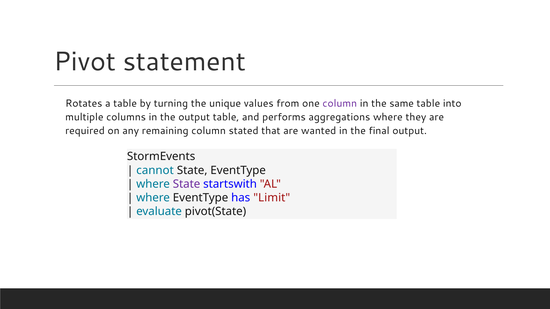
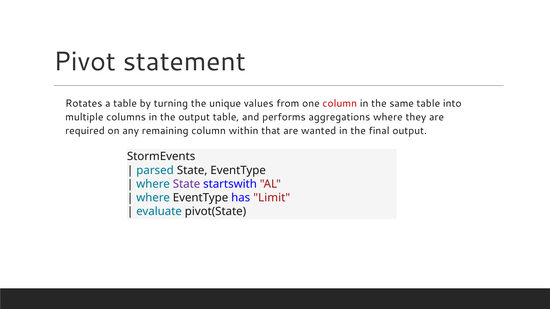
column colour: purple -> red (340, 104)
stated: stated -> within (244, 131)
cannot: cannot -> parsed (155, 170)
